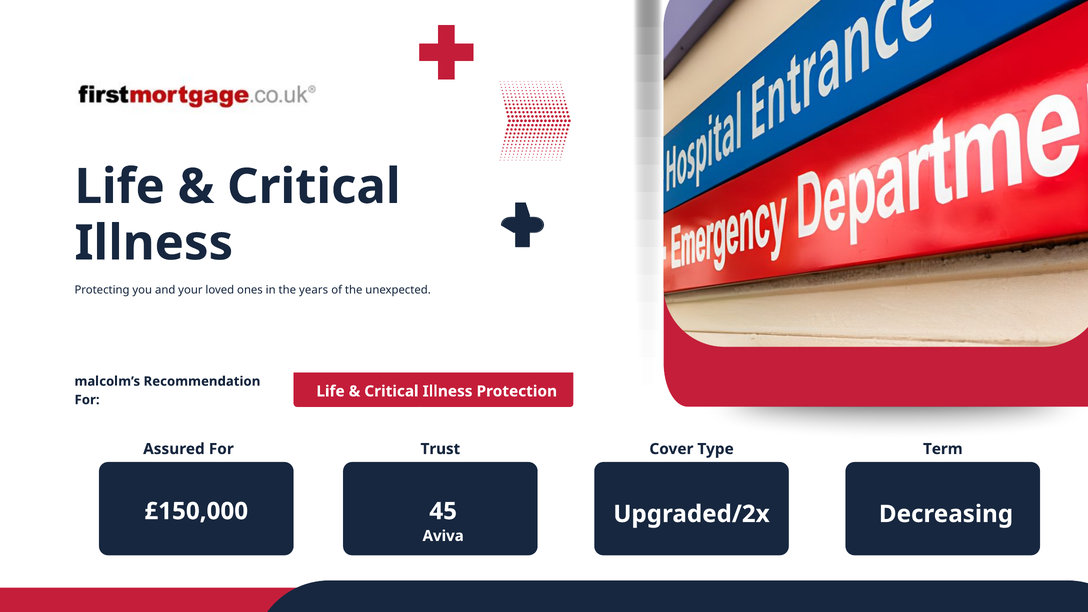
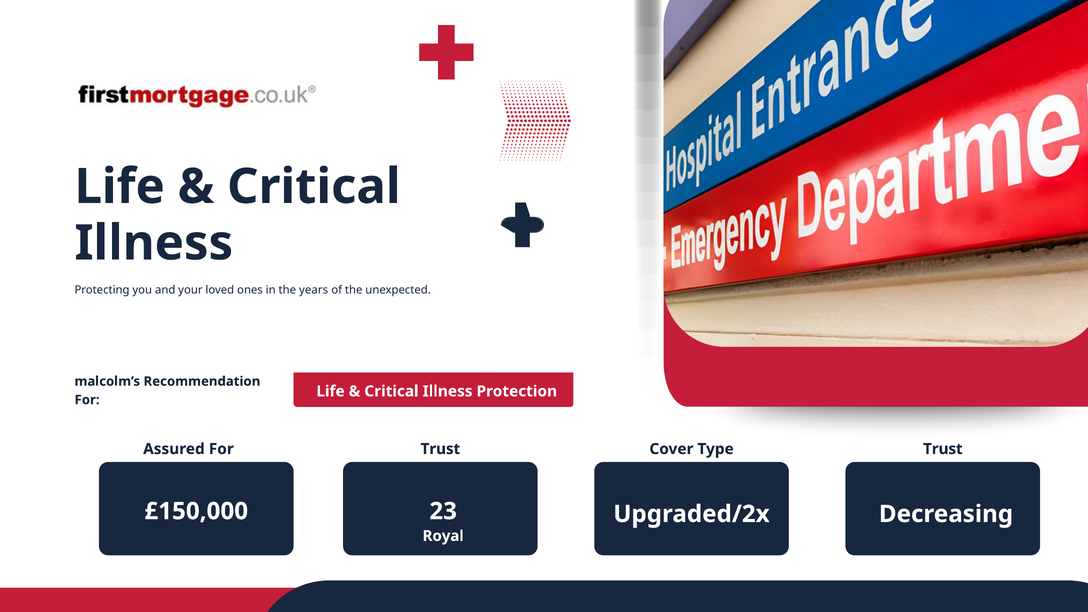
Type Term: Term -> Trust (943, 449)
45: 45 -> 23 (443, 511)
Aviva: Aviva -> Royal (443, 536)
